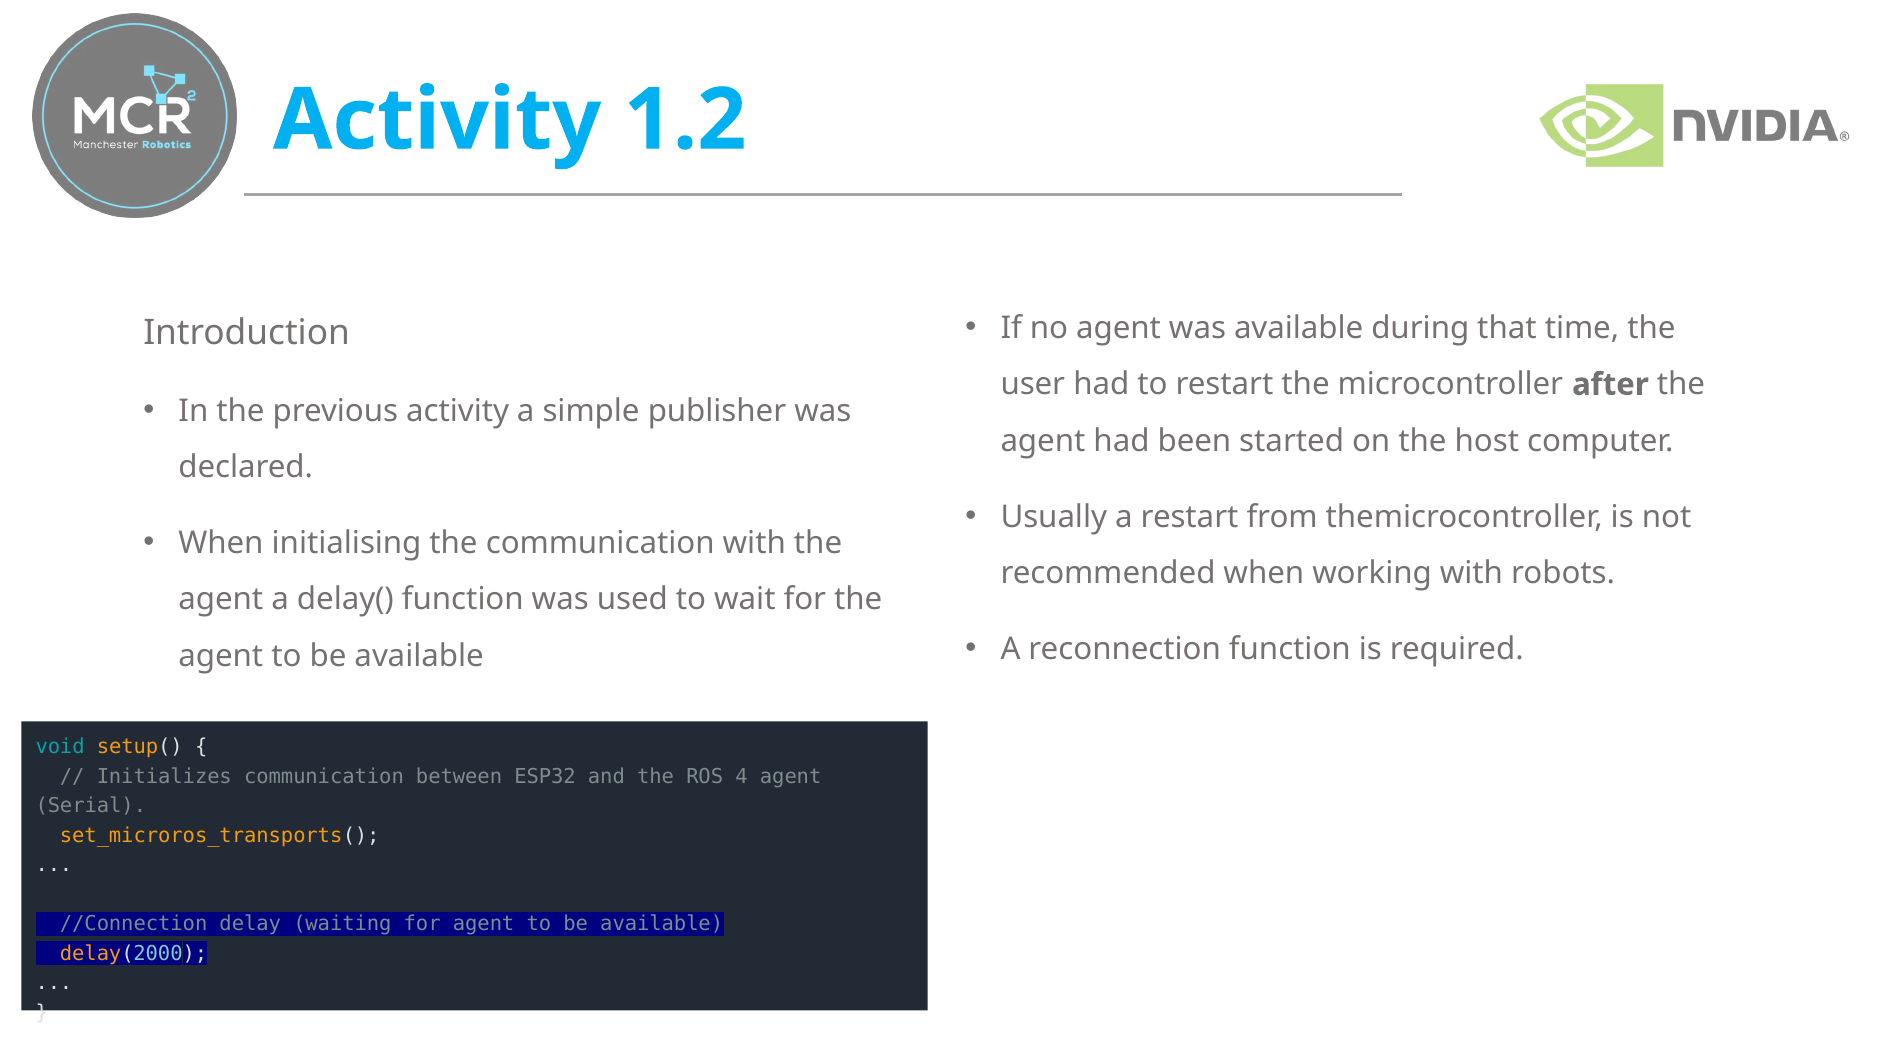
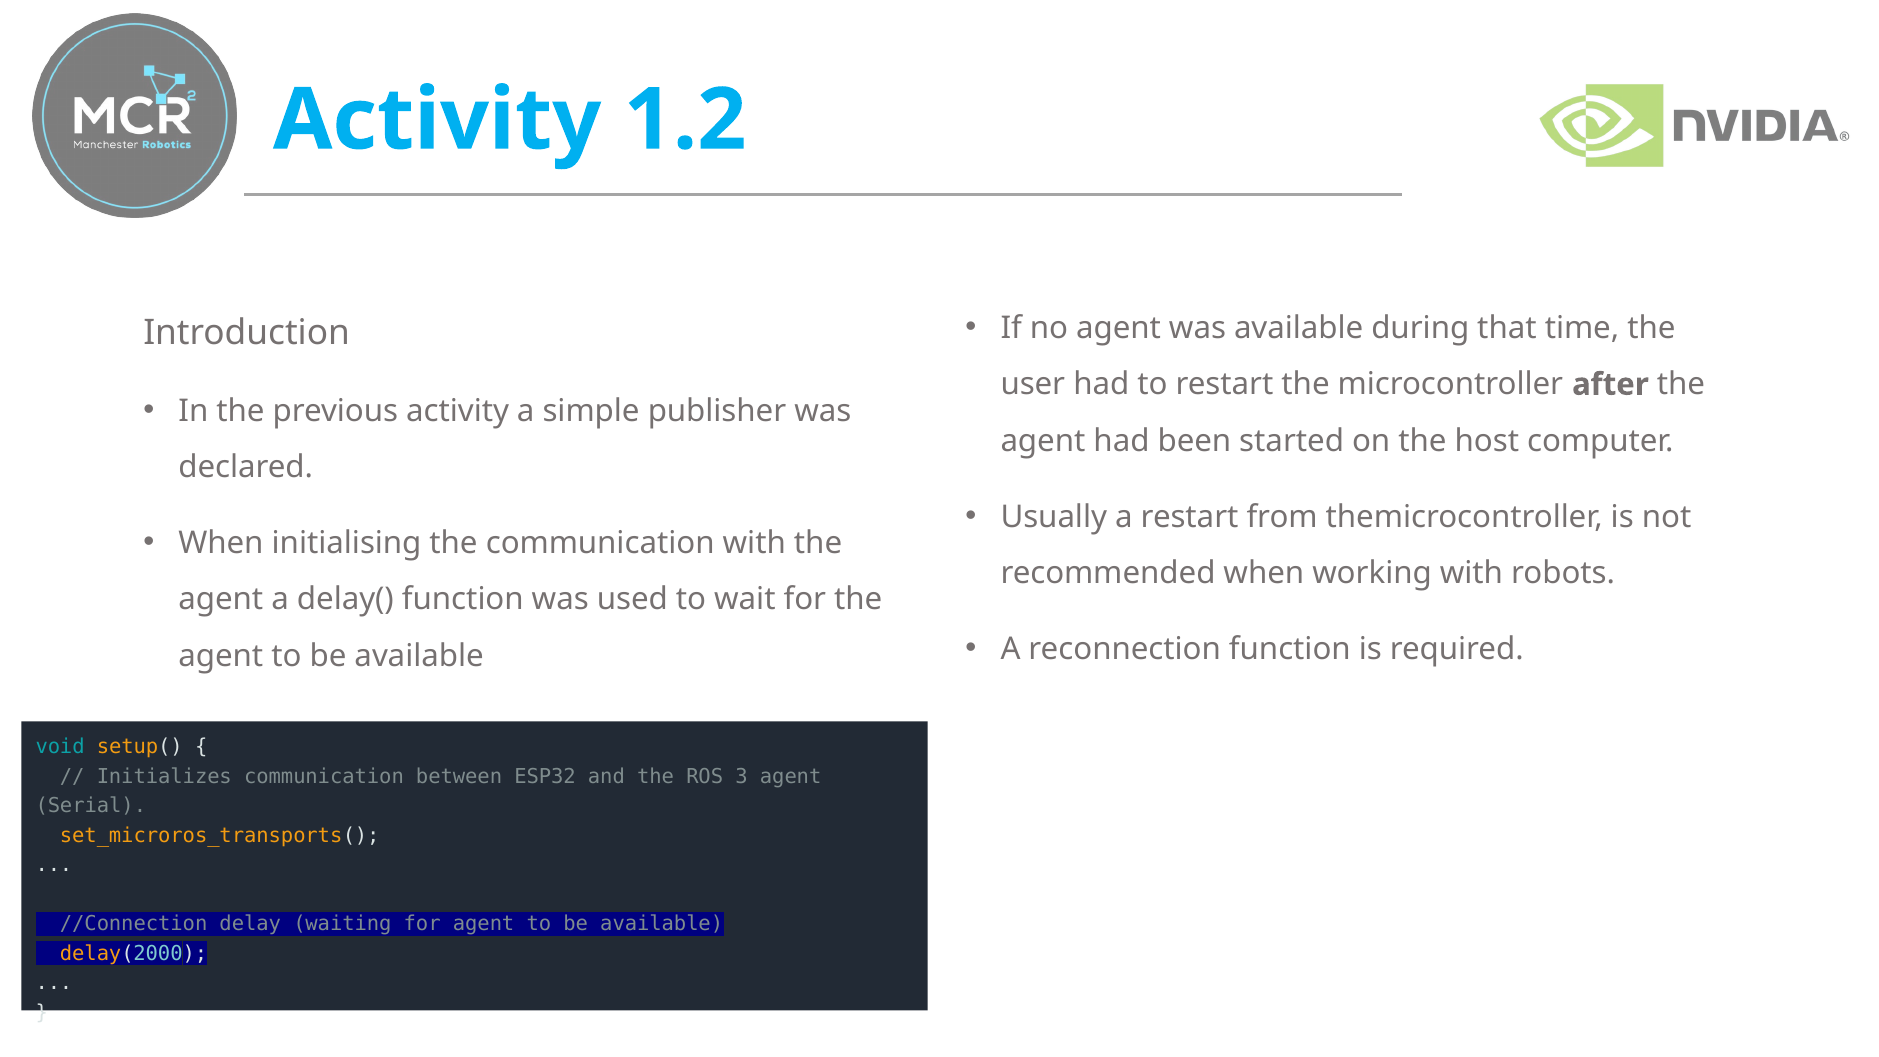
4: 4 -> 3 (741, 776)
